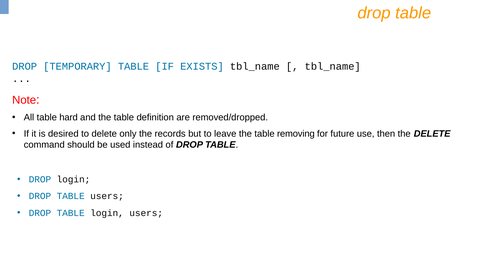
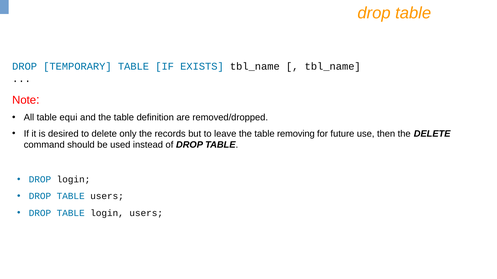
hard: hard -> equi (68, 118)
